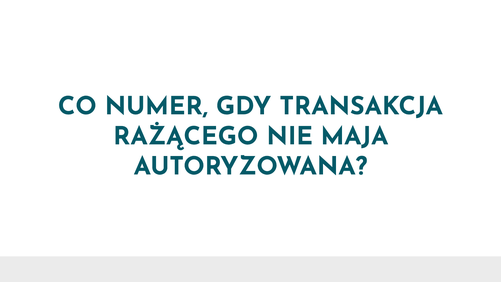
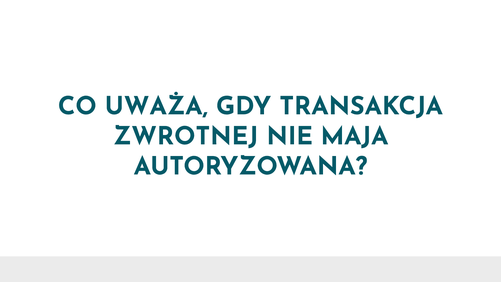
NUMER: NUMER -> UWAŻA (156, 106)
RAŻĄCEGO: RAŻĄCEGO -> ZWROTNEJ (186, 136)
